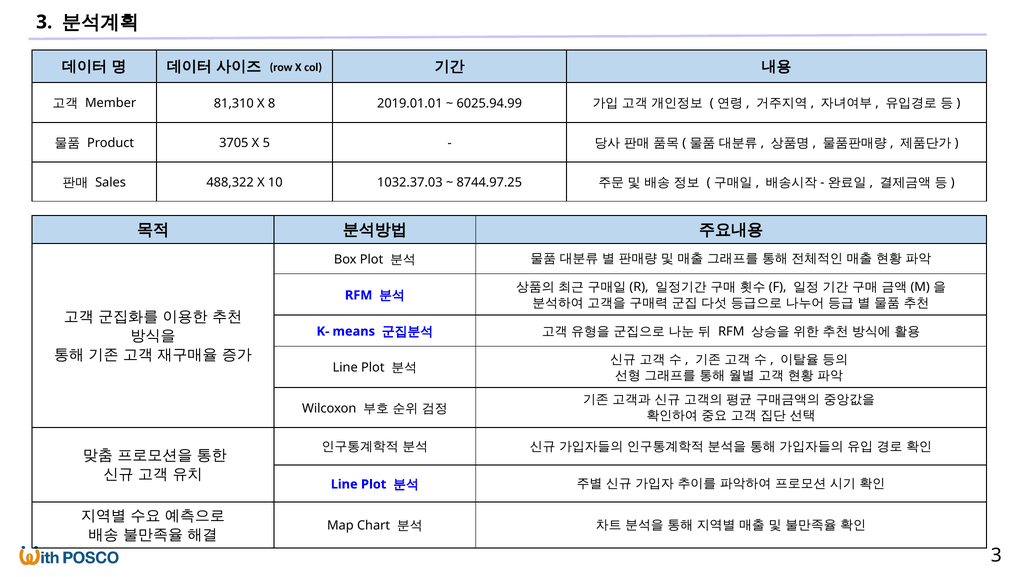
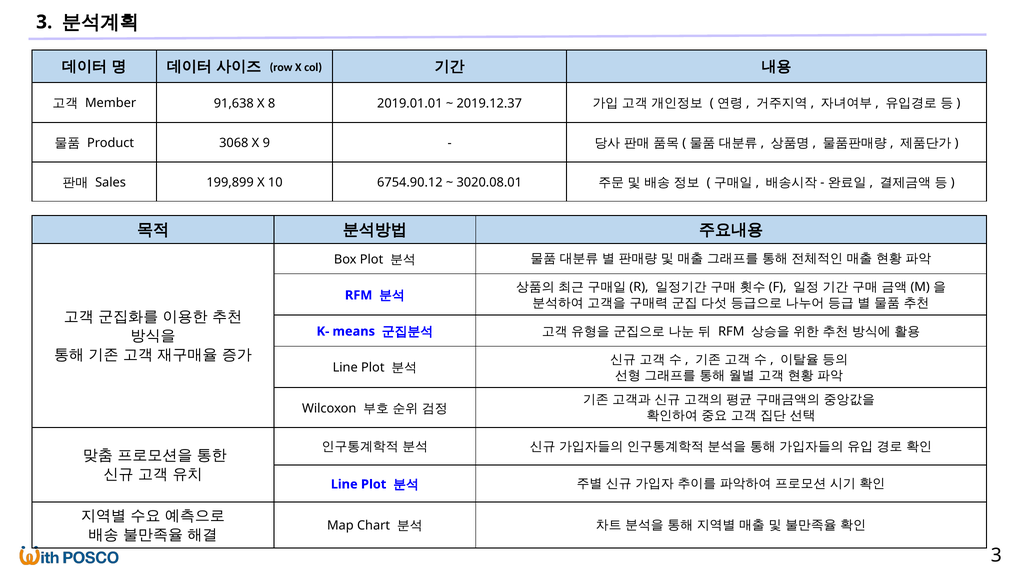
81,310: 81,310 -> 91,638 (234, 103)
6025.94.99: 6025.94.99 -> 2019.12.37 (489, 103)
3705: 3705 -> 3068 (234, 143)
5: 5 -> 9 (266, 143)
488,322: 488,322 -> 199,899 (230, 182)
1032.37.03: 1032.37.03 -> 6754.90.12 (410, 182)
8744.97.25: 8744.97.25 -> 3020.08.01 (489, 182)
